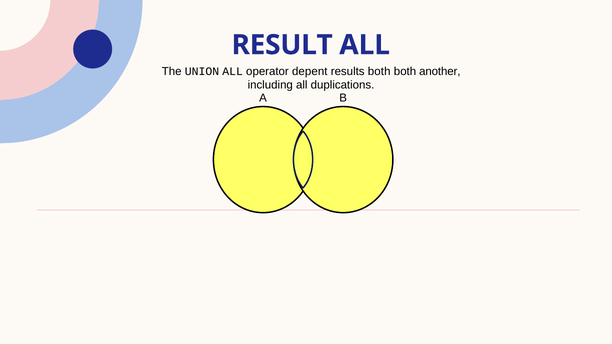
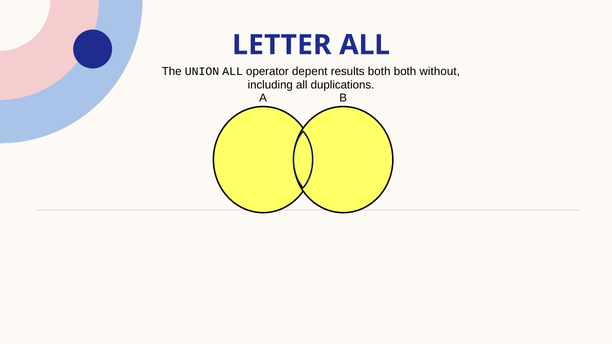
RESULT: RESULT -> LETTER (282, 45)
another: another -> without (440, 72)
